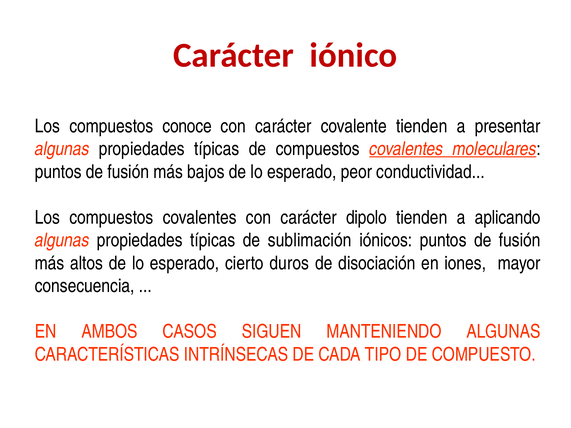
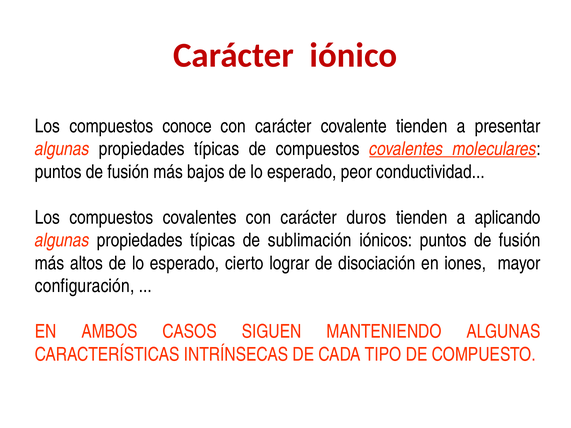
dipolo: dipolo -> duros (366, 218)
duros: duros -> lograr (289, 263)
consecuencia: consecuencia -> configuración (85, 286)
